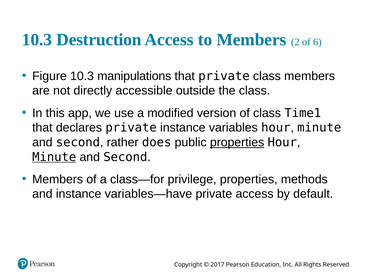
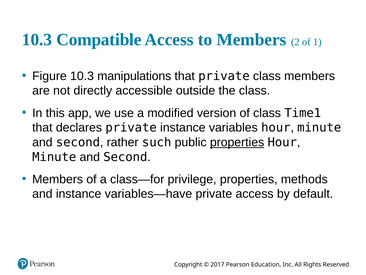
Destruction: Destruction -> Compatible (99, 40)
6: 6 -> 1 (317, 42)
does: does -> such (157, 142)
Minute underline: present -> none (54, 157)
